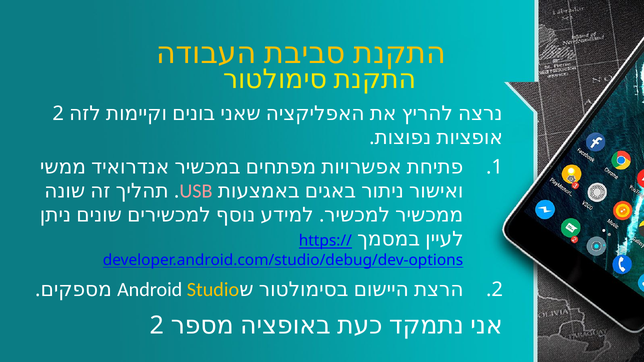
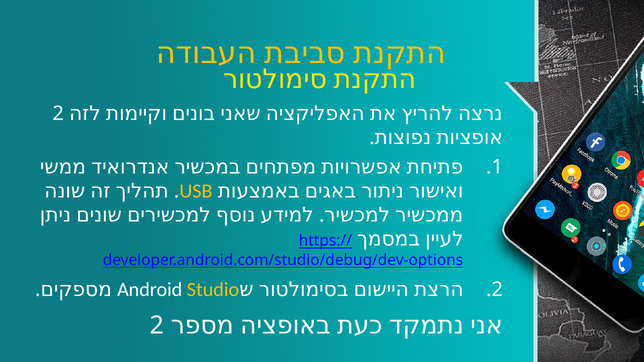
USB colour: pink -> yellow (196, 191)
